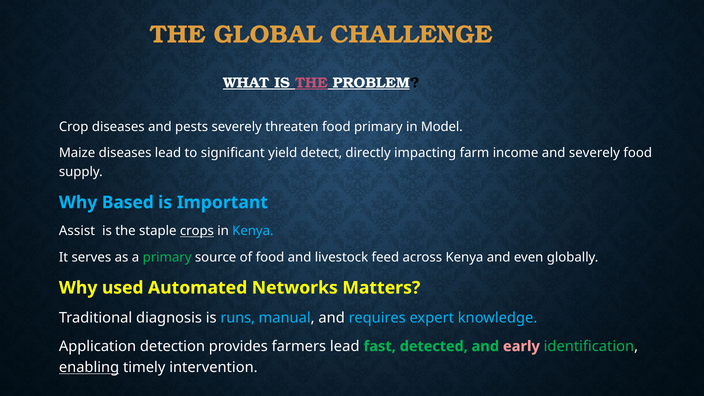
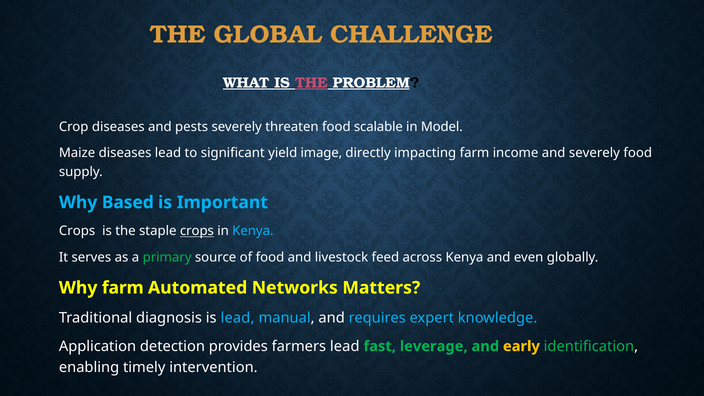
food primary: primary -> scalable (378, 127)
detect: detect -> image (321, 153)
Assist: Assist -> Crops (77, 231)
Why used: used -> farm (123, 288)
is runs: runs -> lead (238, 318)
detected: detected -> leverage (434, 346)
early colour: pink -> yellow (521, 346)
enabling underline: present -> none (89, 367)
